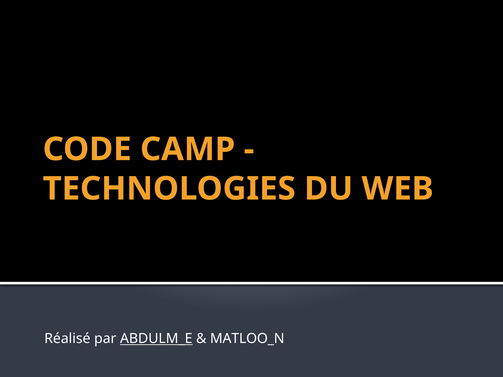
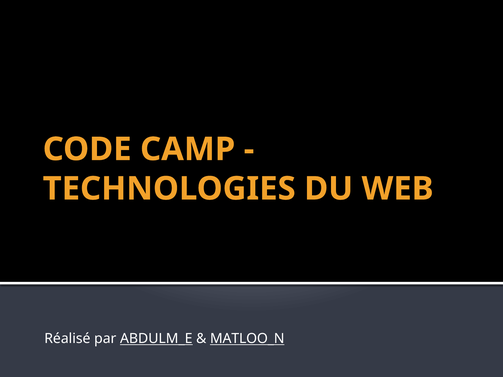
MATLOO_N underline: none -> present (247, 339)
